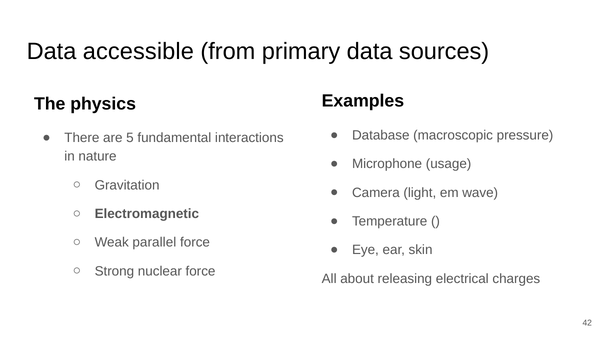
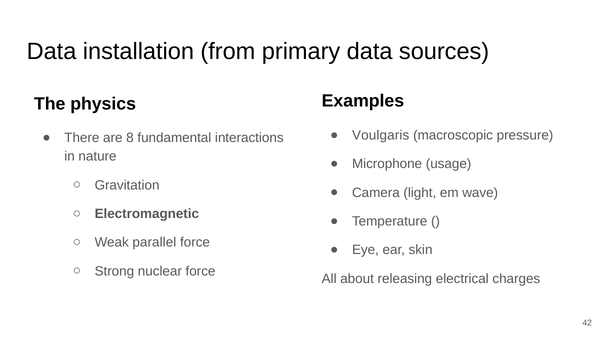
accessible: accessible -> installation (138, 51)
Database: Database -> Voulgaris (381, 135)
5: 5 -> 8 (130, 138)
